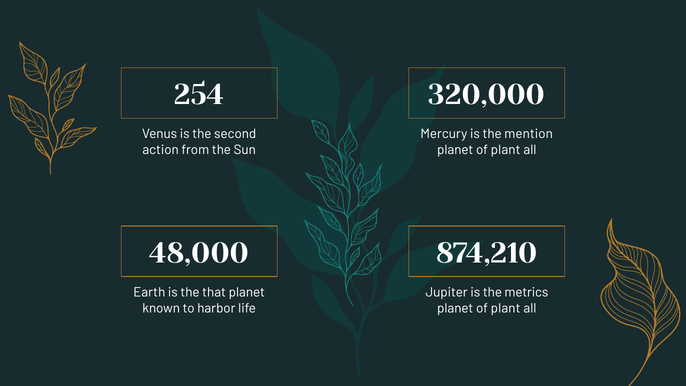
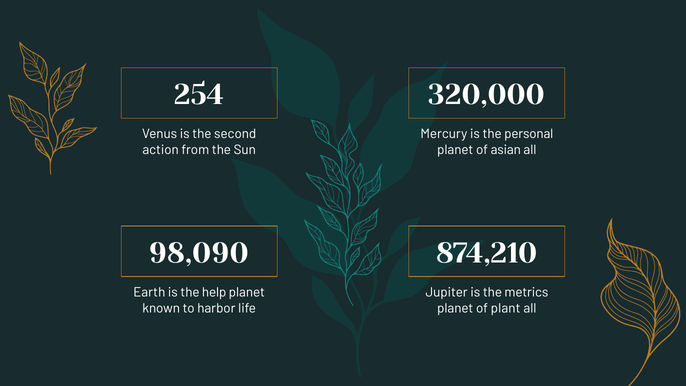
mention: mention -> personal (529, 134)
plant: plant -> asian (506, 150)
48,000: 48,000 -> 98,090 (199, 253)
that: that -> help (214, 292)
